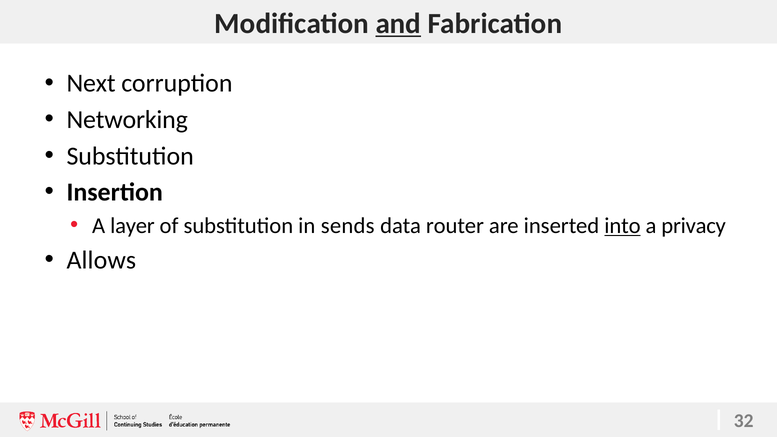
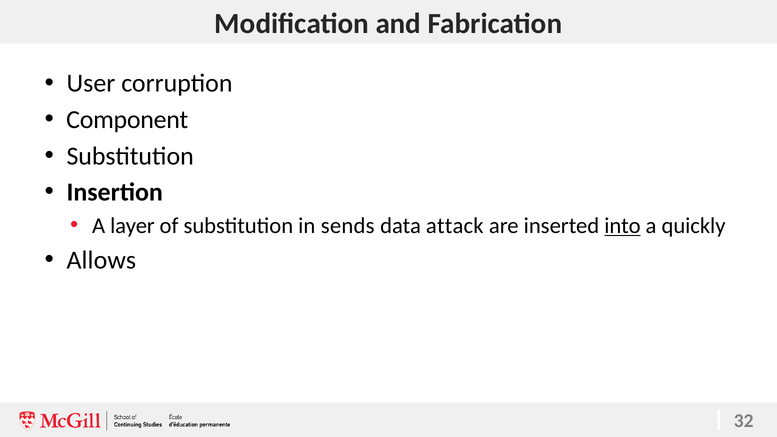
and underline: present -> none (398, 24)
Next: Next -> User (91, 83)
Networking: Networking -> Component (127, 120)
router: router -> attack (455, 226)
privacy: privacy -> quickly (694, 226)
